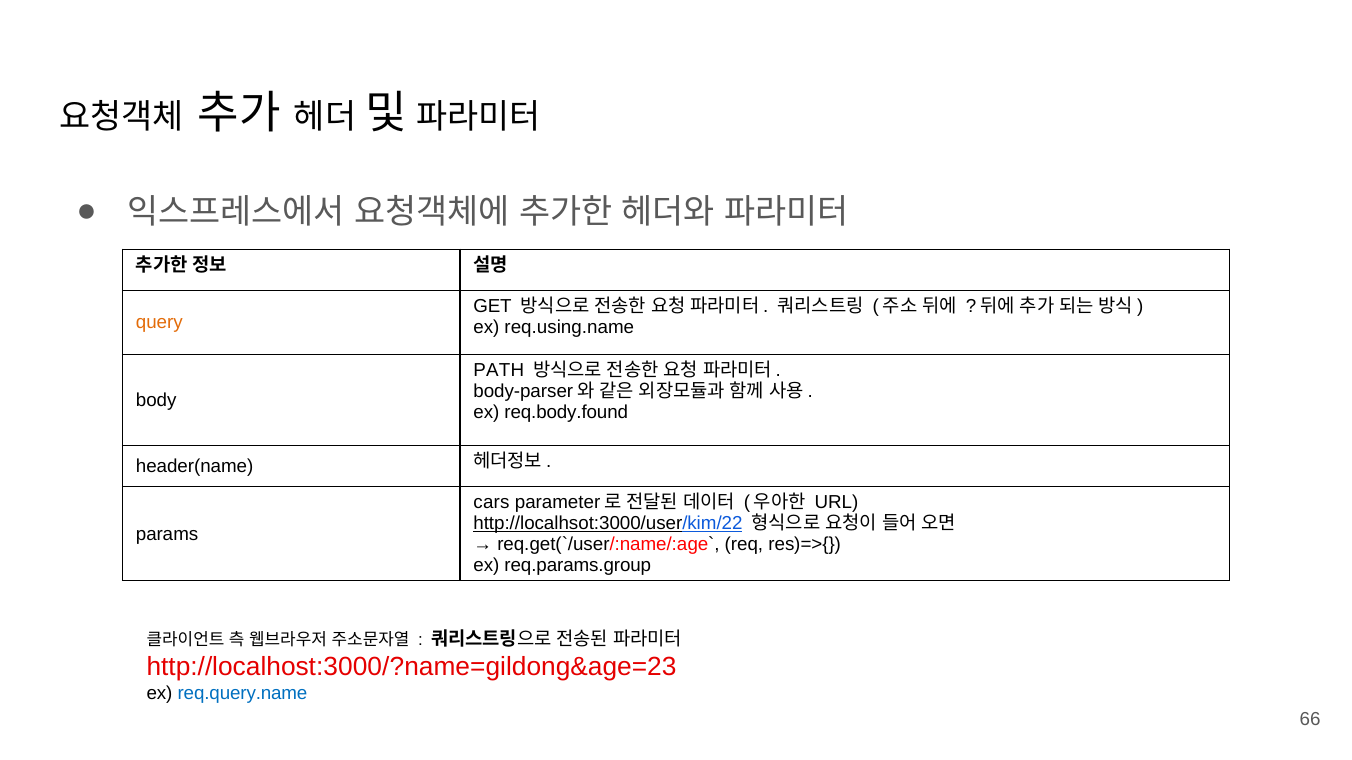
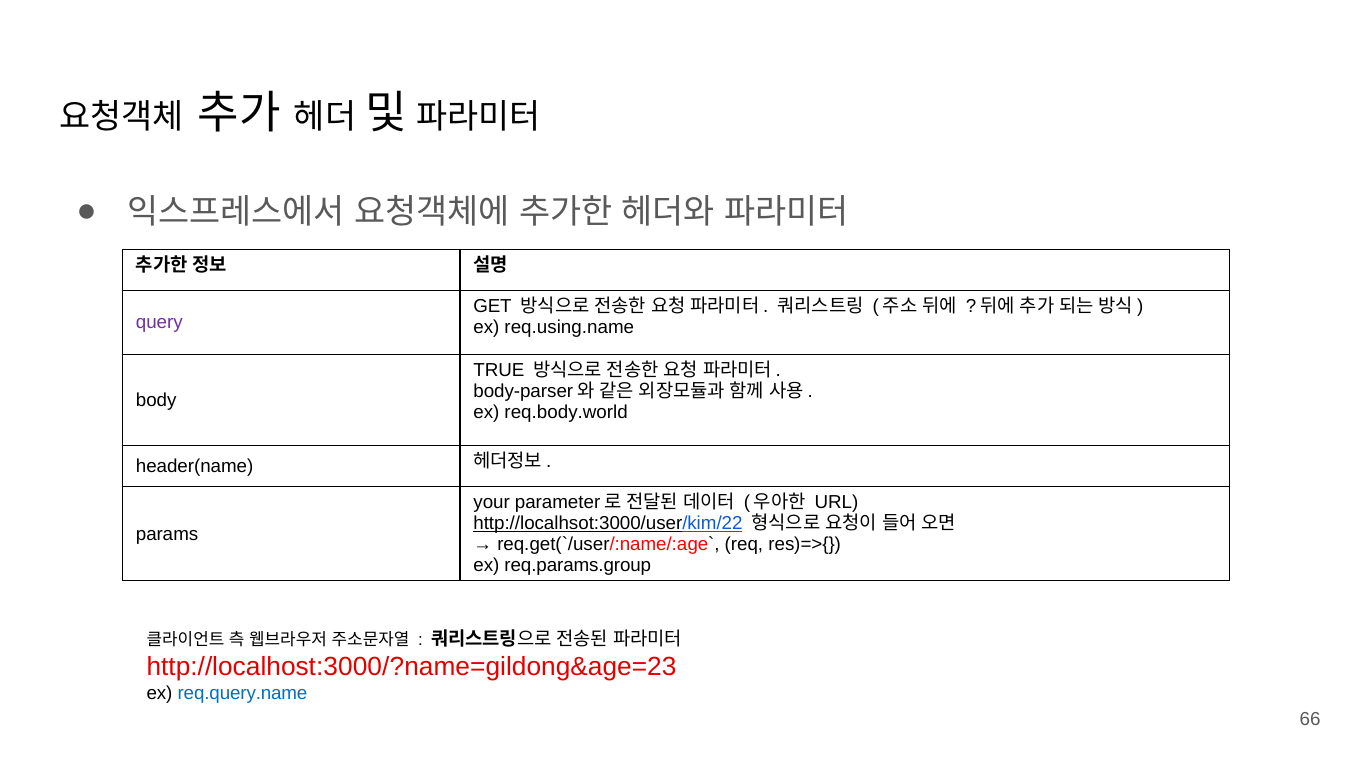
query colour: orange -> purple (159, 323)
PATH: PATH -> TRUE (499, 370)
req.body.found: req.body.found -> req.body.world (566, 412)
cars: cars -> your (492, 503)
